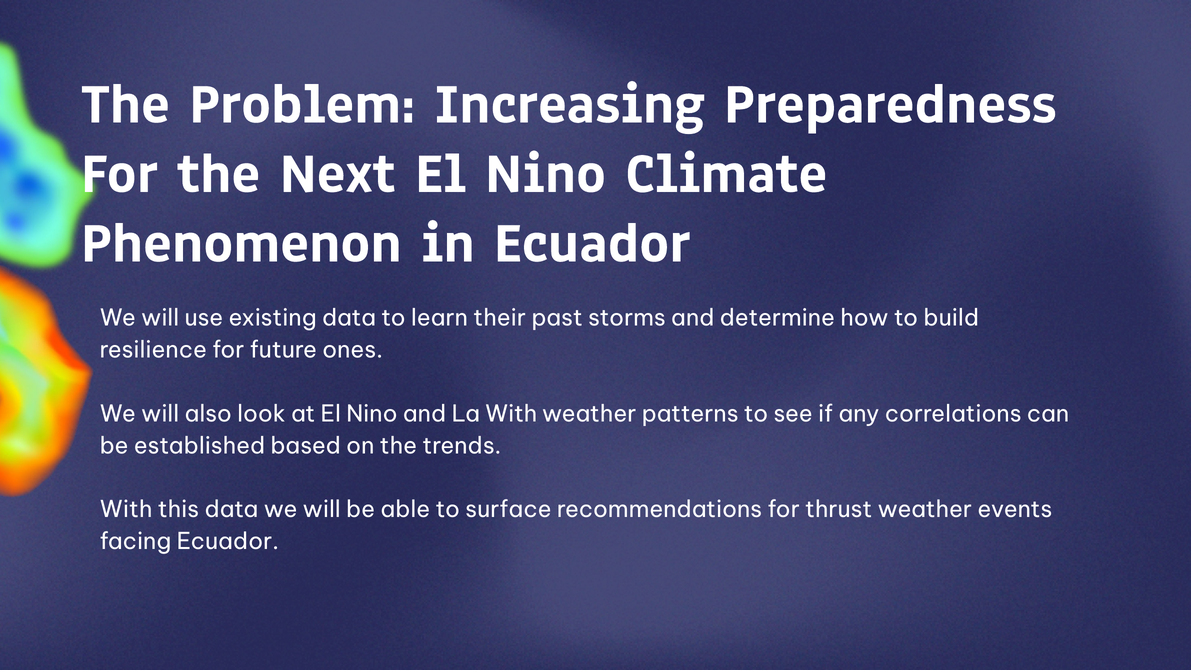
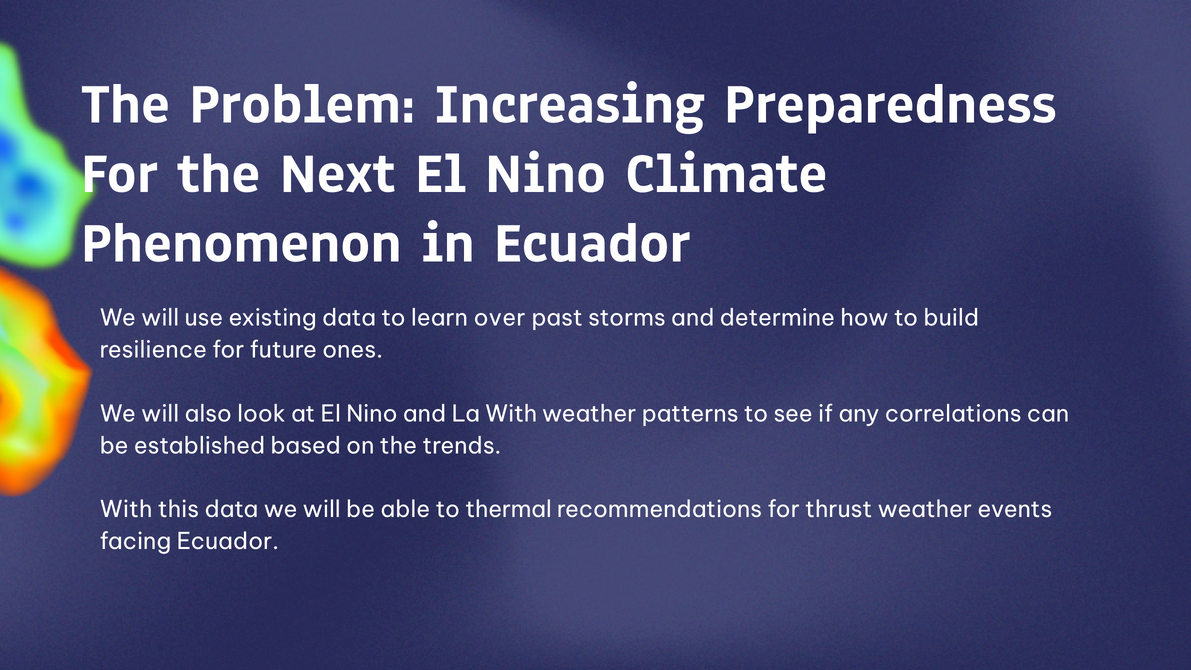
their: their -> over (500, 318)
surface: surface -> thermal (509, 510)
